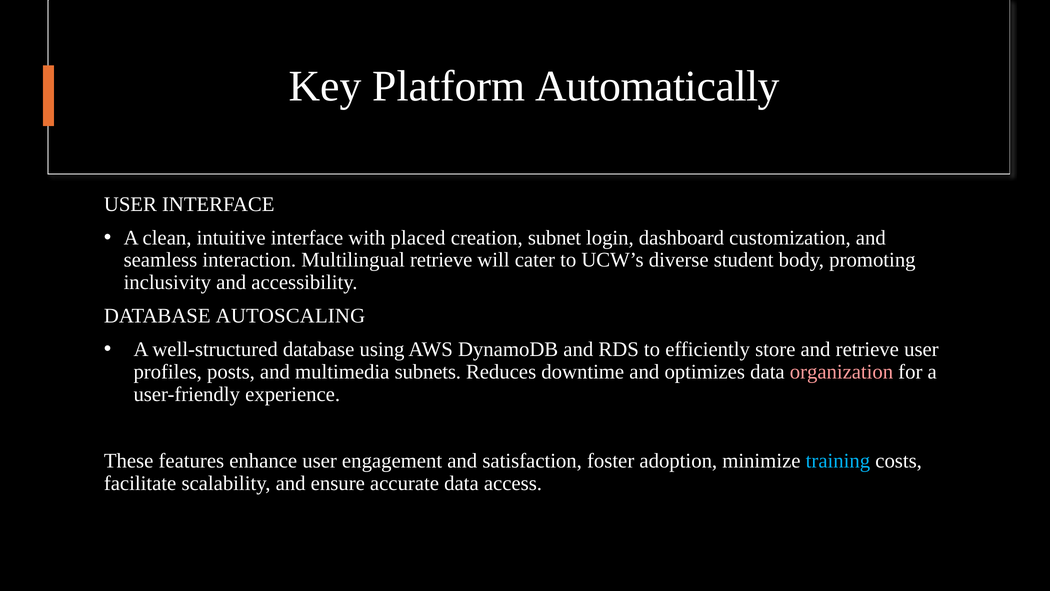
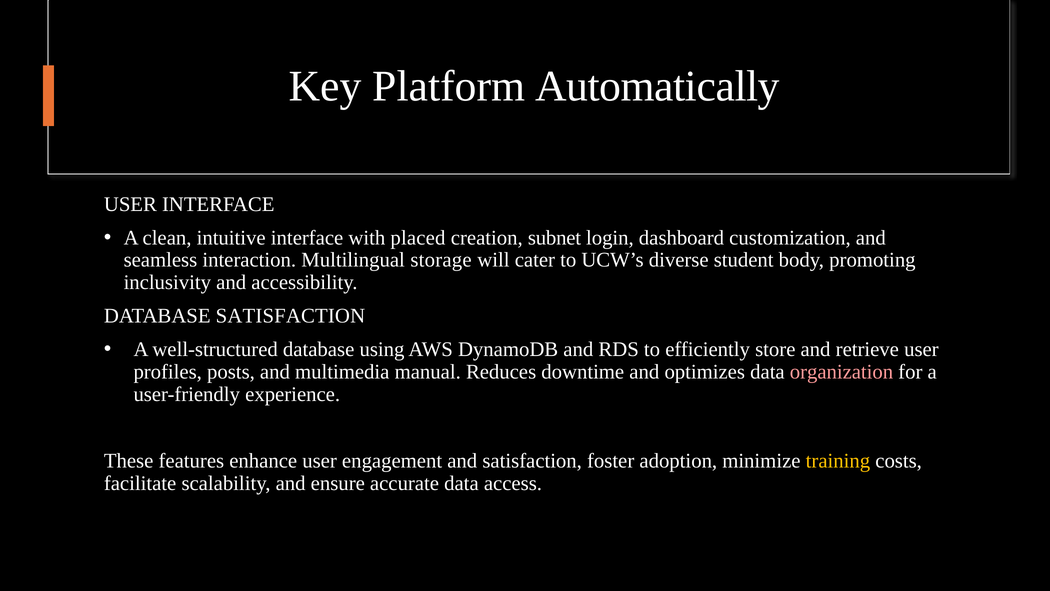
Multilingual retrieve: retrieve -> storage (441, 260)
DATABASE AUTOSCALING: AUTOSCALING -> SATISFACTION (290, 316)
subnets: subnets -> manual (428, 372)
training colour: light blue -> yellow (838, 461)
